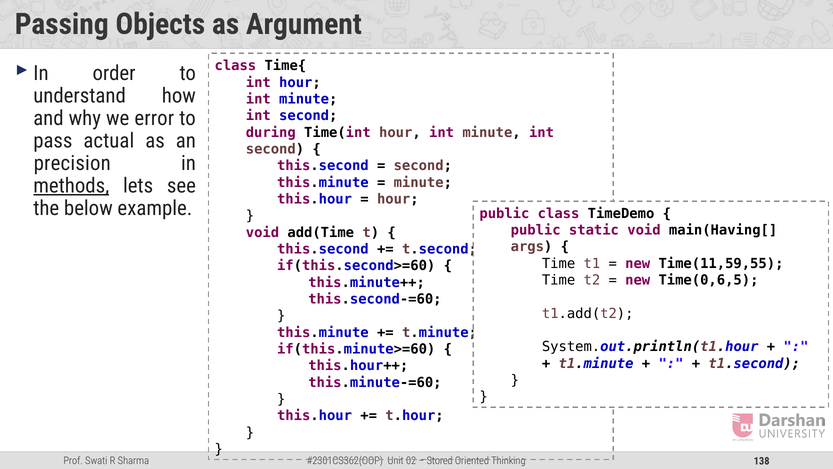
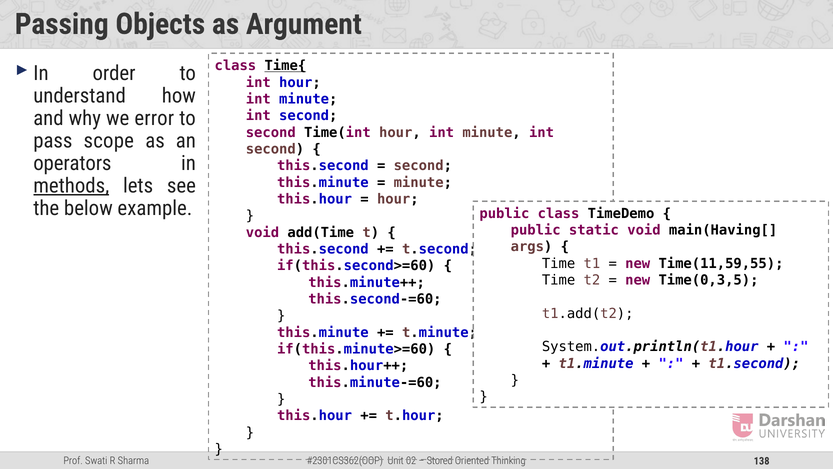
Time{ underline: none -> present (285, 66)
during: during -> second (271, 132)
actual: actual -> scope (109, 141)
precision: precision -> operators (72, 163)
Time(0,6,5: Time(0,6,5 -> Time(0,3,5 (708, 280)
